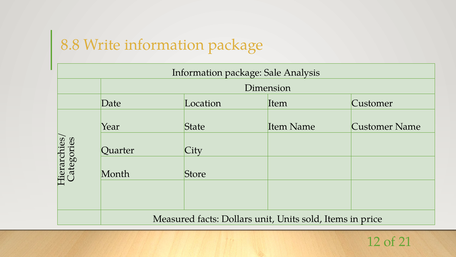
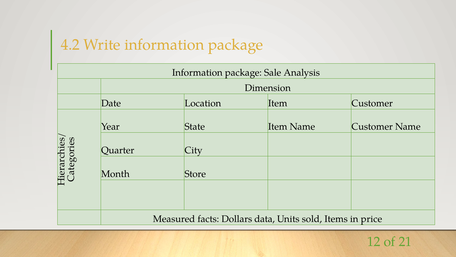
8.8: 8.8 -> 4.2 (70, 45)
unit: unit -> data (265, 219)
